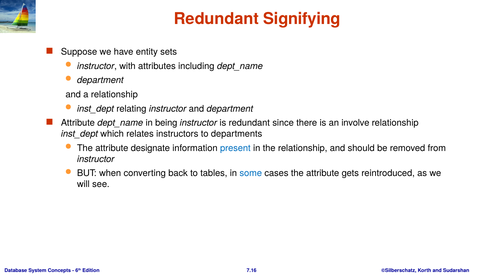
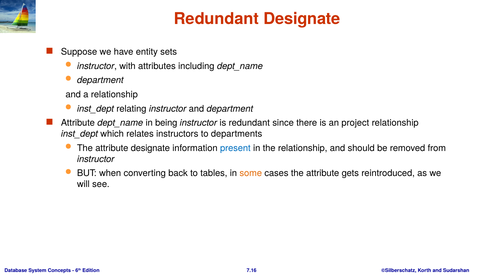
Redundant Signifying: Signifying -> Designate (302, 19)
involve: involve -> project (355, 123)
some colour: blue -> orange (251, 173)
